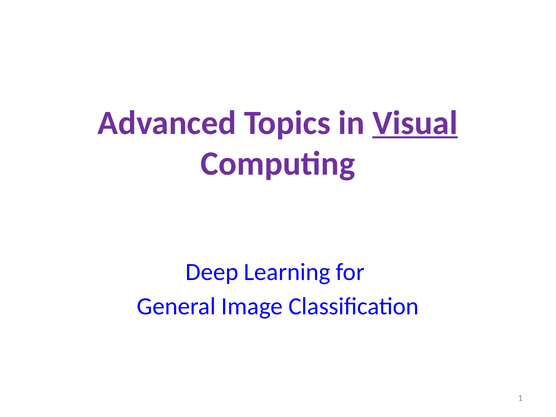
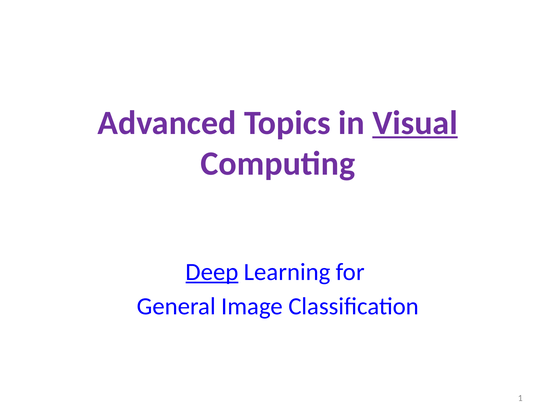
Deep underline: none -> present (212, 272)
